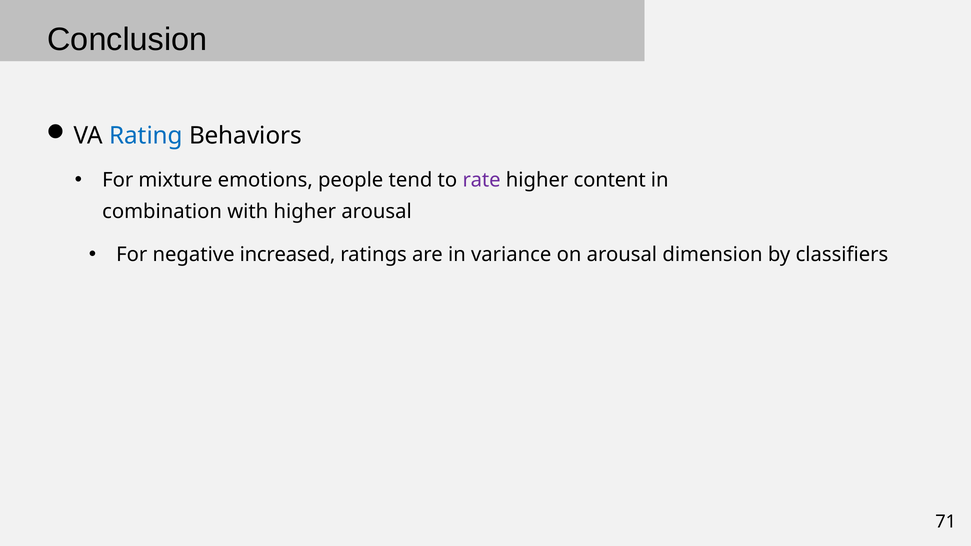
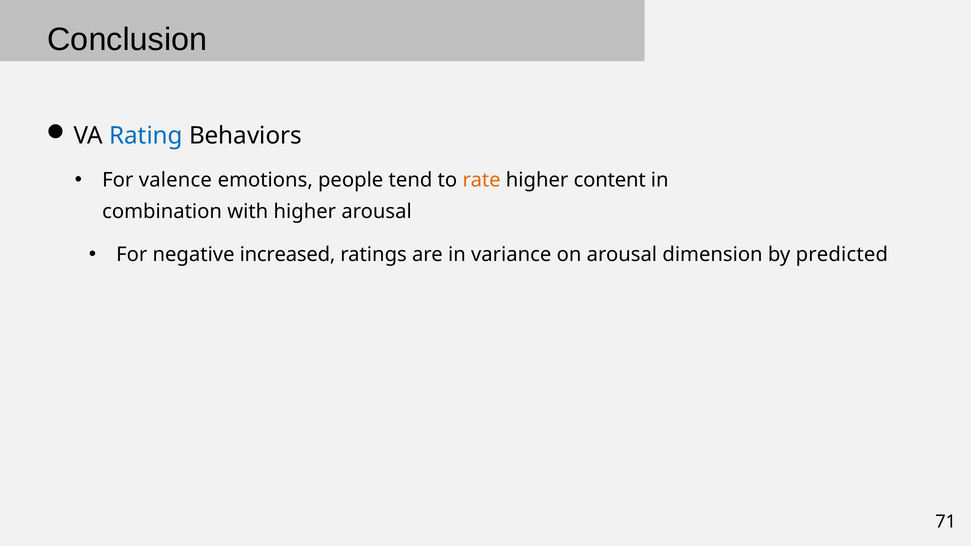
mixture: mixture -> valence (175, 180)
rate colour: purple -> orange (482, 180)
classifiers: classifiers -> predicted (842, 255)
